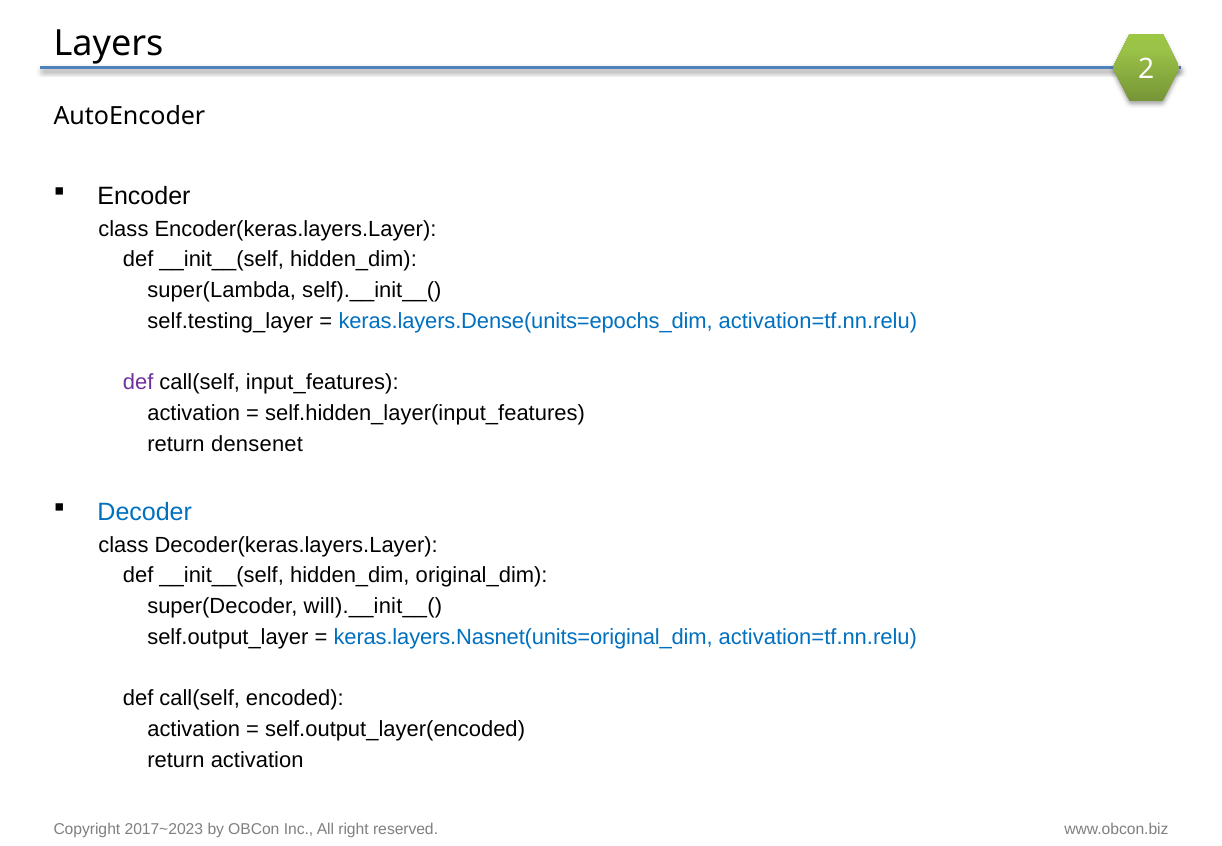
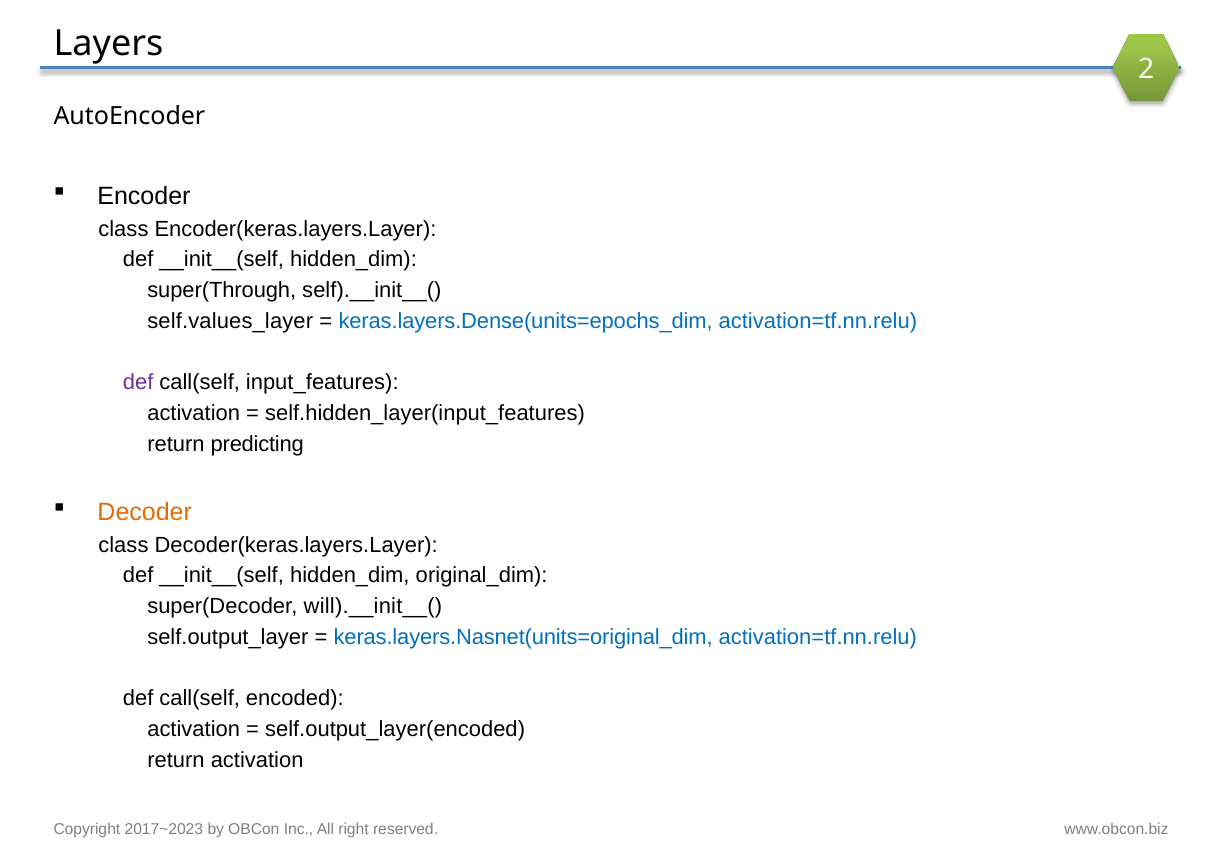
super(Lambda: super(Lambda -> super(Through (222, 290)
self.testing_layer: self.testing_layer -> self.values_layer (230, 321)
densenet: densenet -> predicting (257, 444)
Decoder colour: blue -> orange (145, 513)
